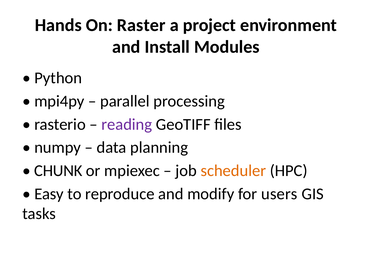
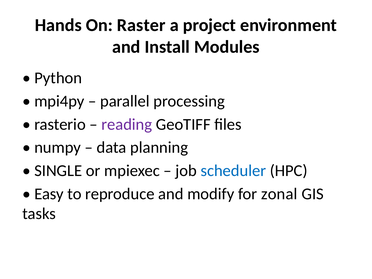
CHUNK: CHUNK -> SINGLE (58, 171)
scheduler colour: orange -> blue (233, 171)
users: users -> zonal (279, 194)
